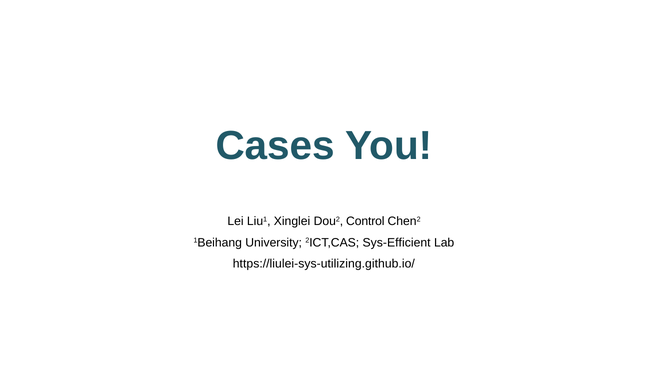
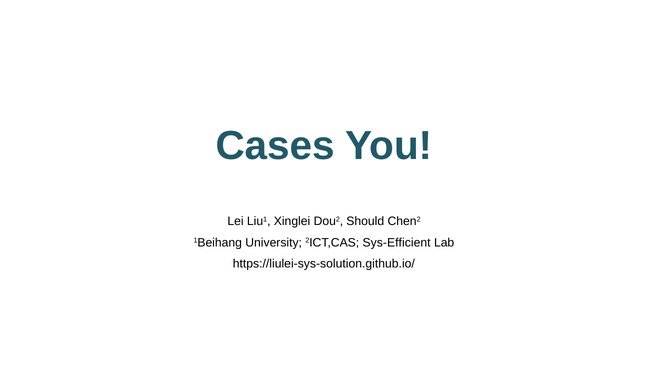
Control: Control -> Should (365, 221)
https://liulei-sys-utilizing.github.io/: https://liulei-sys-utilizing.github.io/ -> https://liulei-sys-solution.github.io/ (324, 263)
